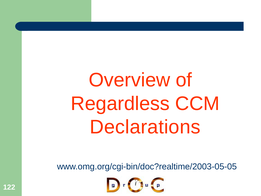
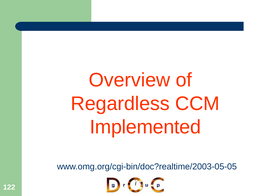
Declarations: Declarations -> Implemented (145, 127)
